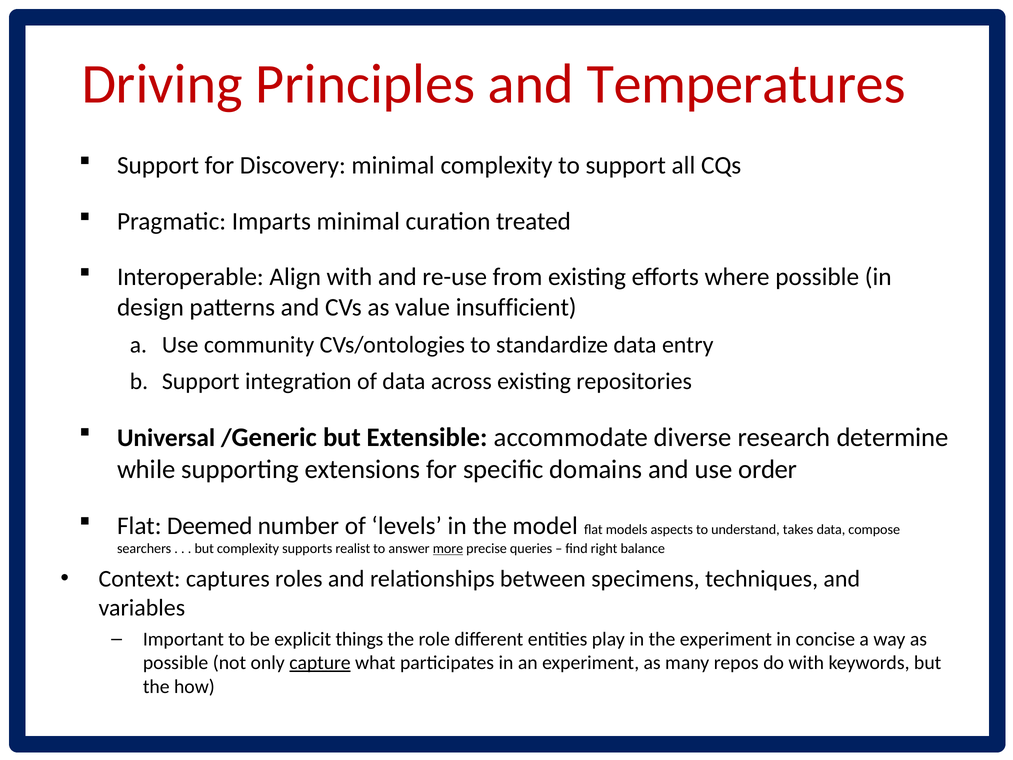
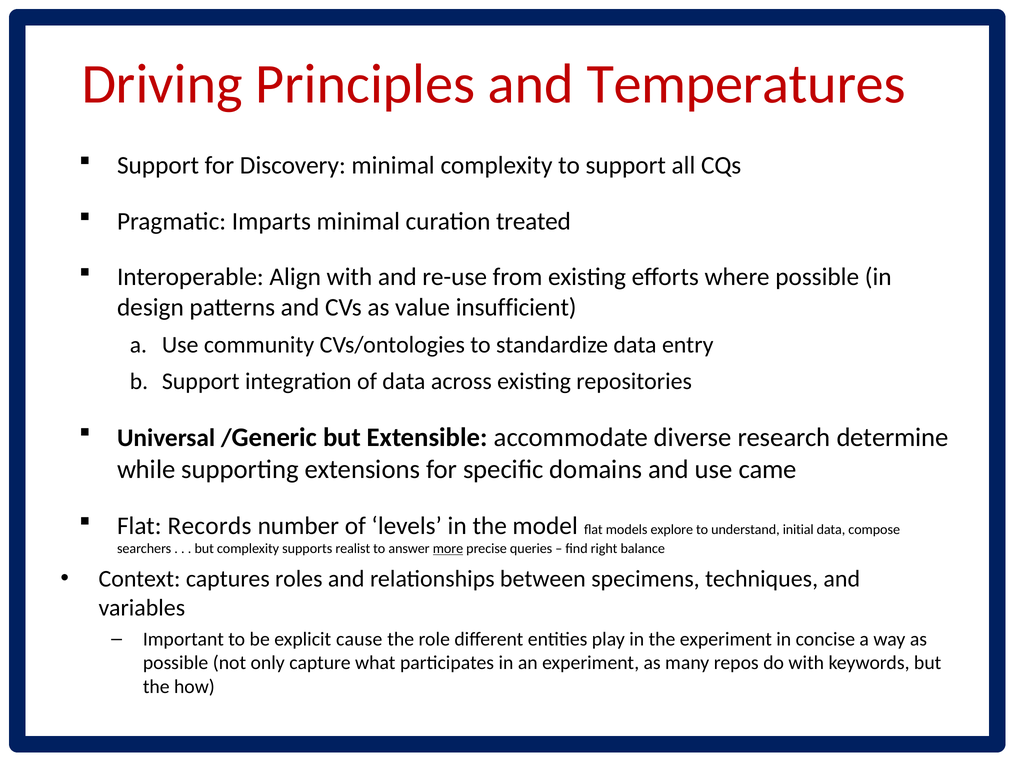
order: order -> came (768, 469)
Deemed: Deemed -> Records (209, 526)
aspects: aspects -> explore (672, 529)
takes: takes -> initial (798, 529)
things: things -> cause (359, 639)
capture underline: present -> none (320, 663)
